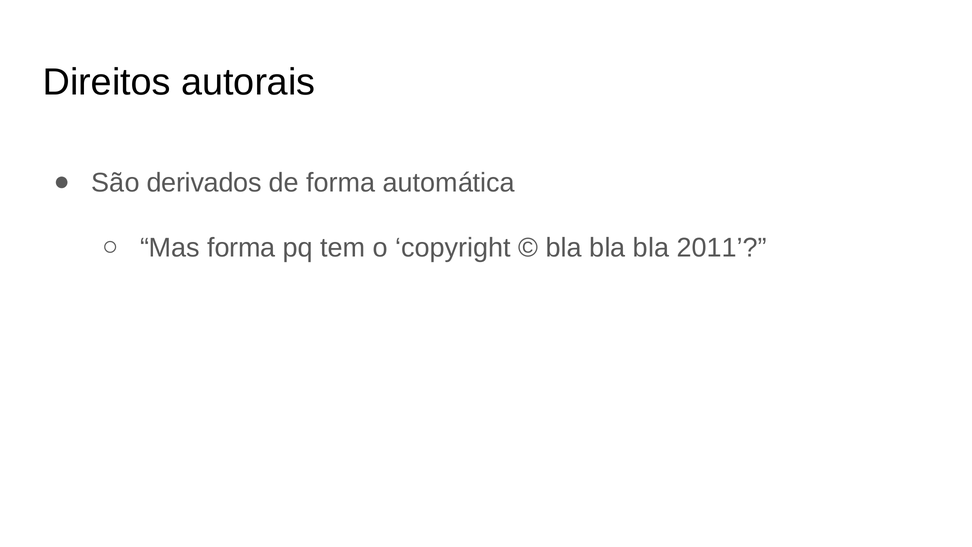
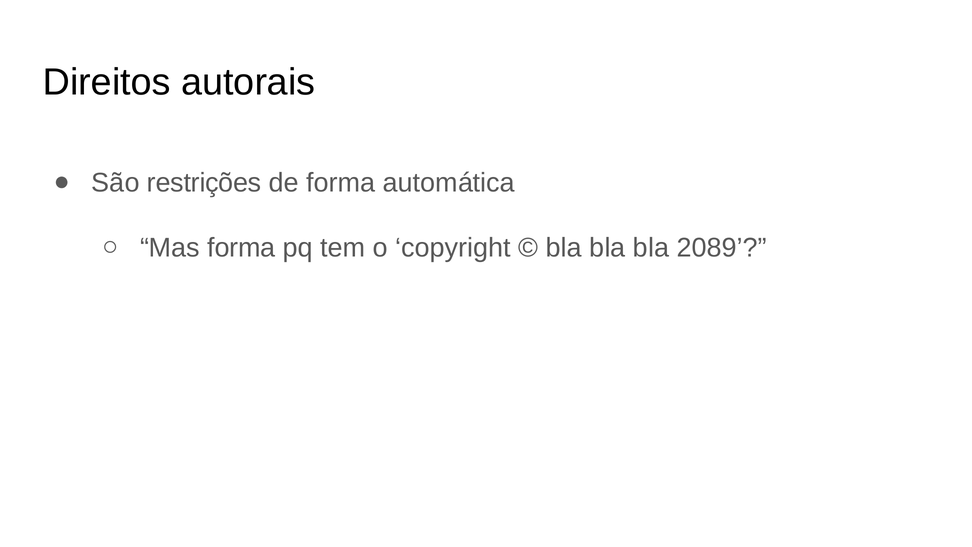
derivados: derivados -> restrições (204, 183)
2011: 2011 -> 2089 (722, 248)
